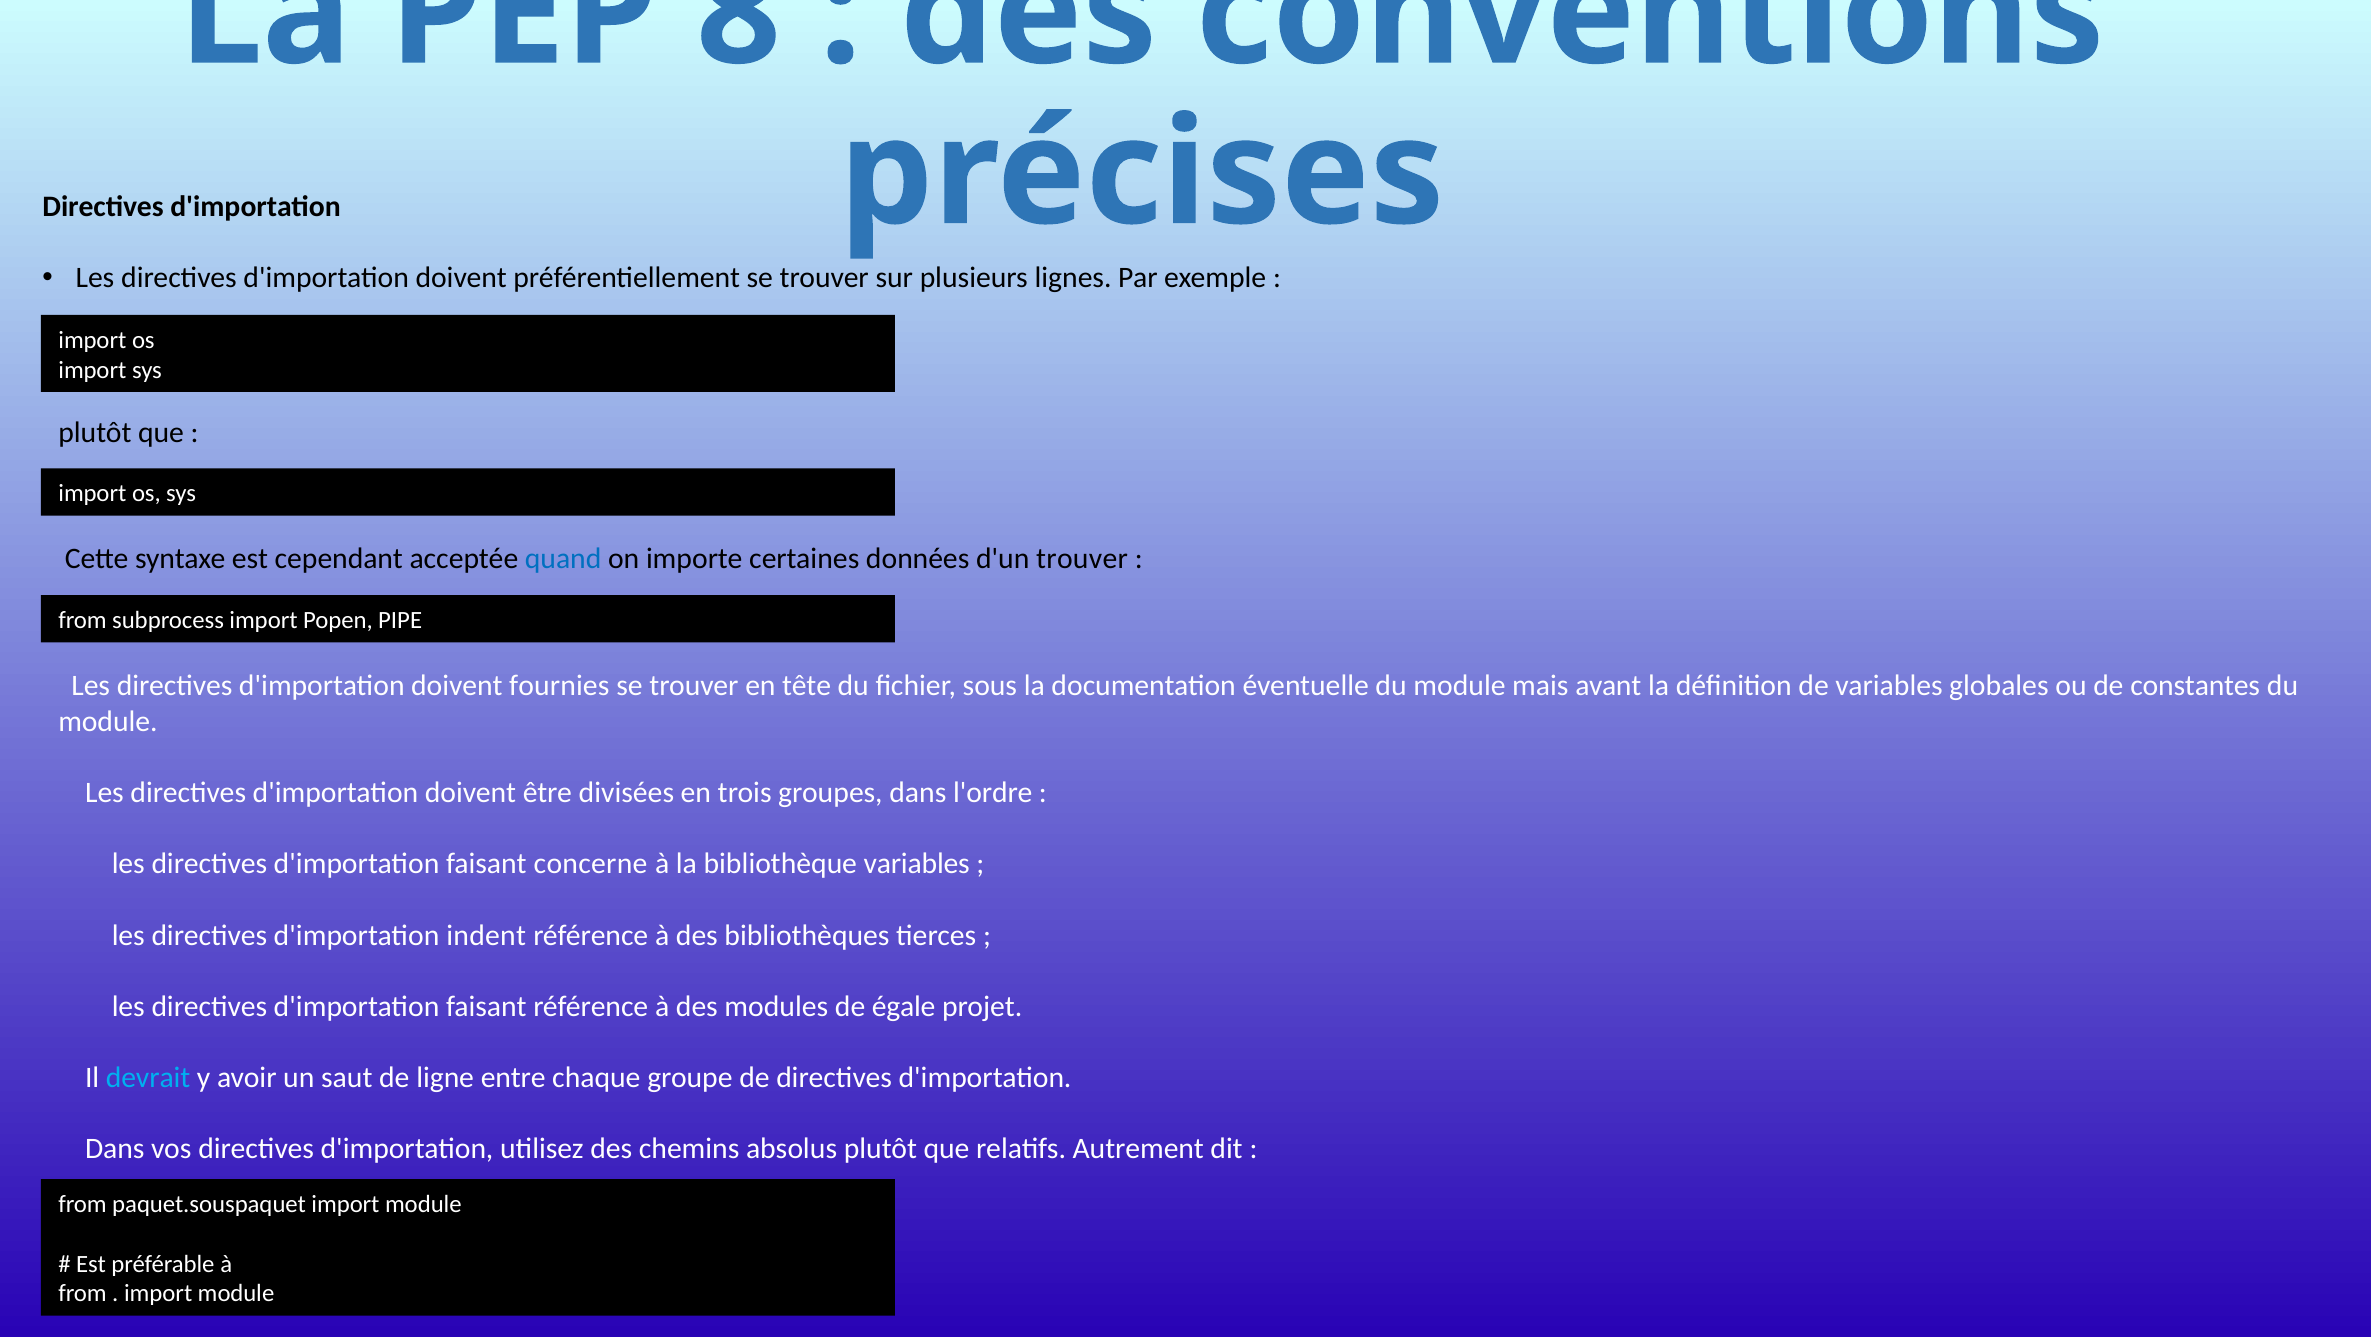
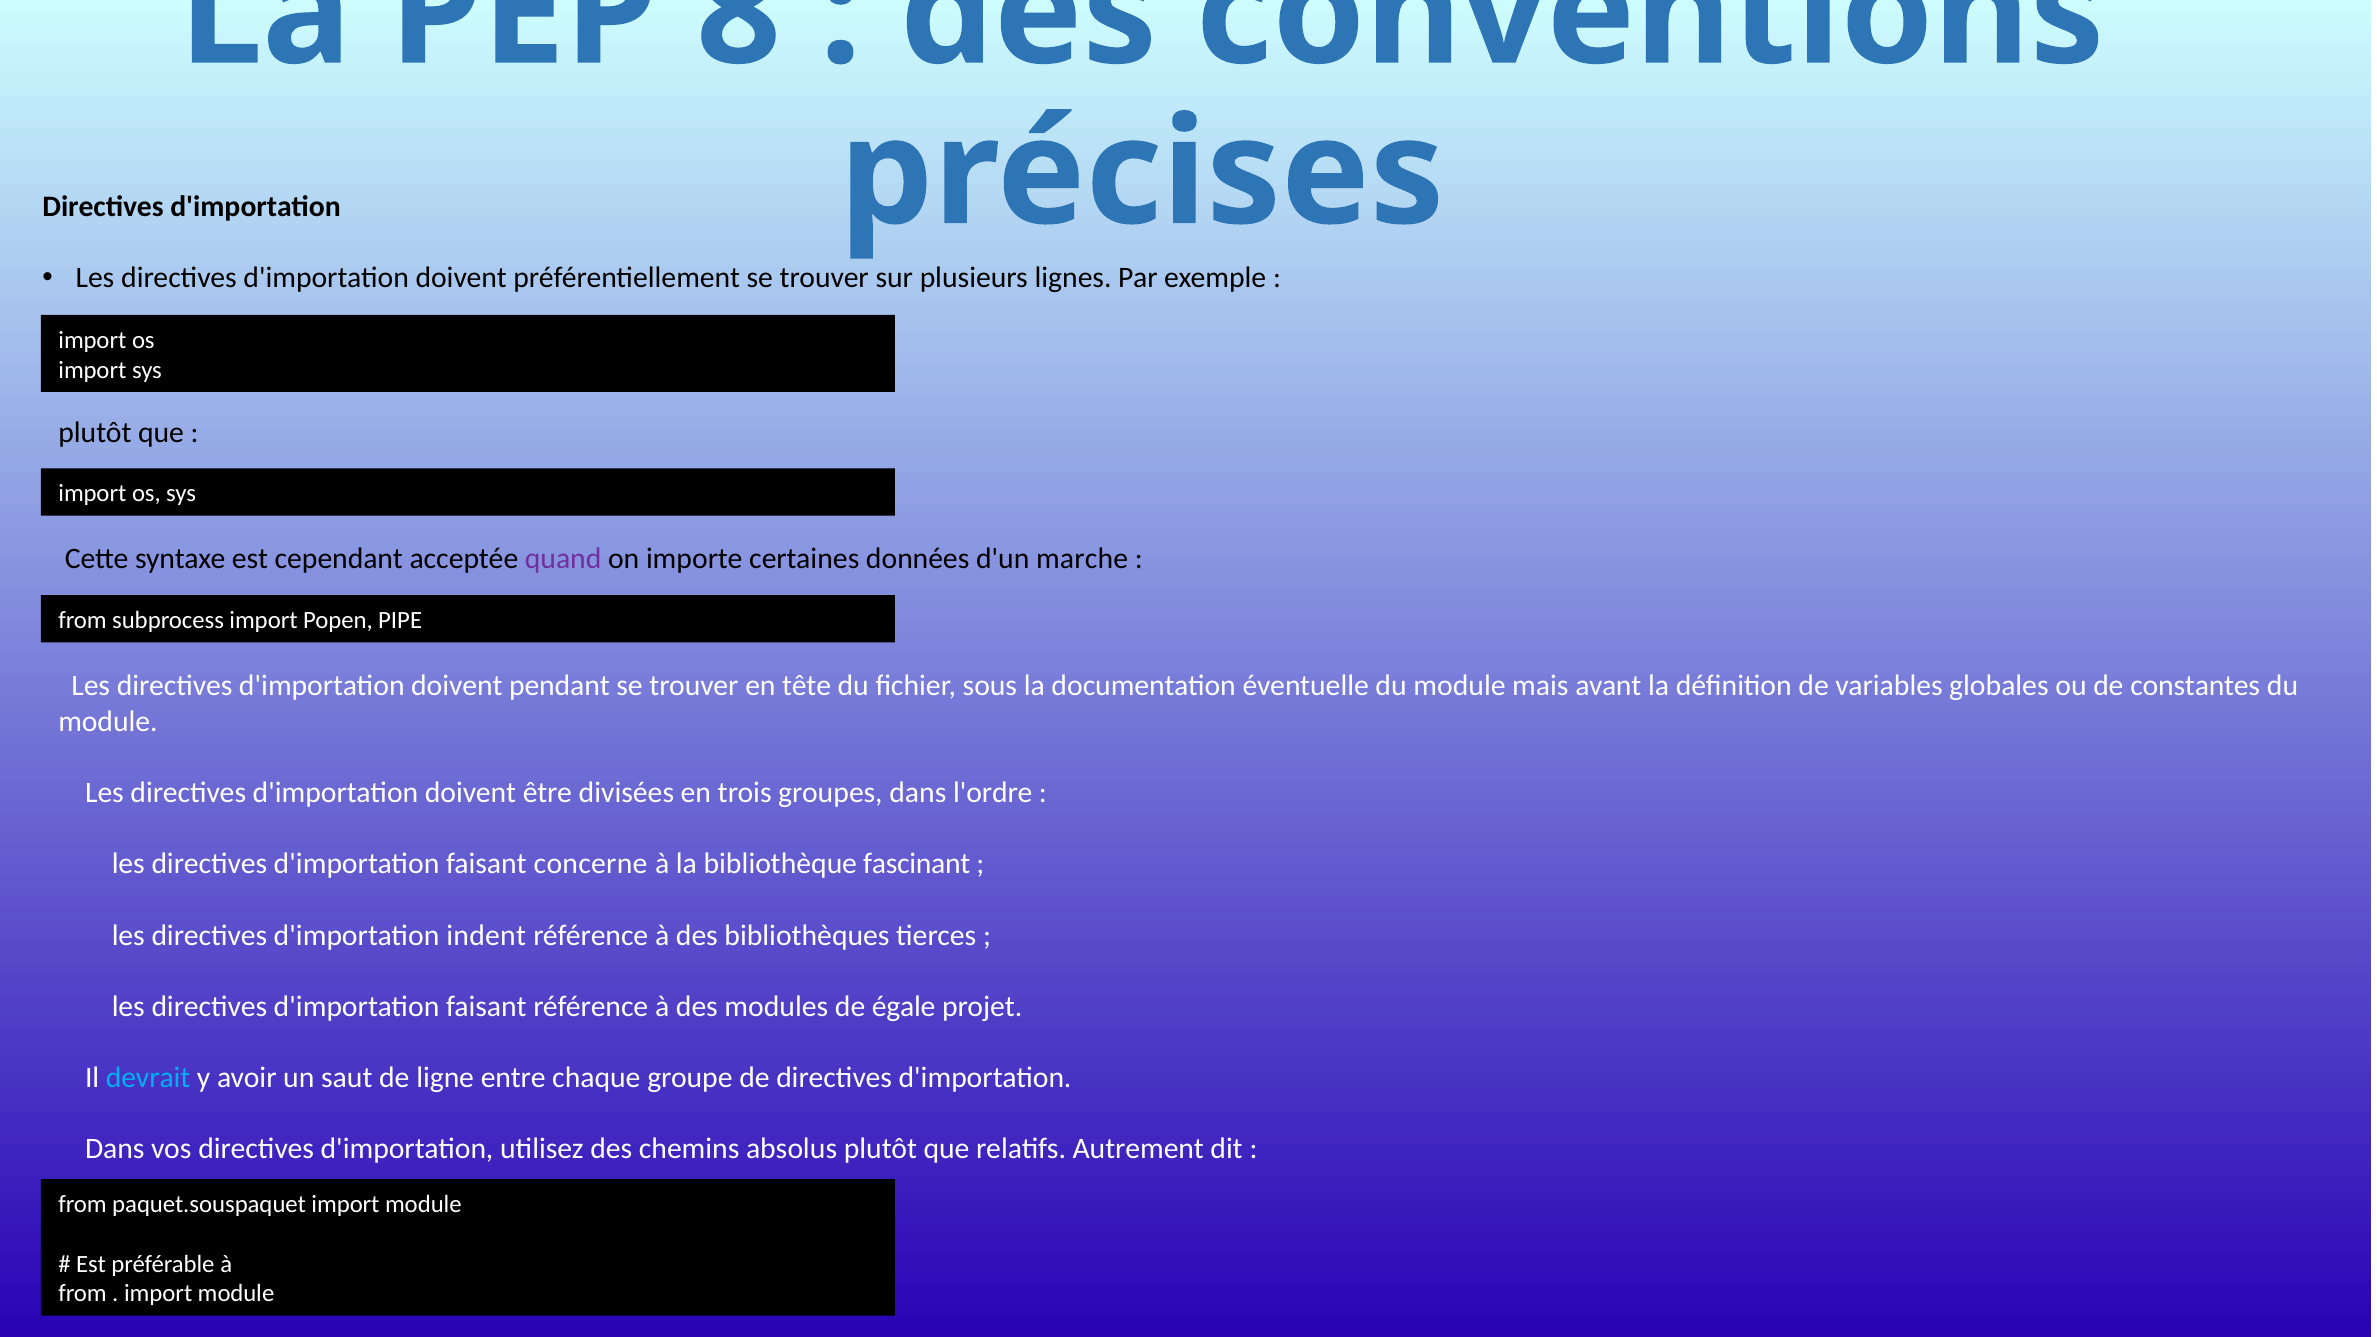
quand colour: blue -> purple (563, 559)
d'un trouver: trouver -> marche (1082, 559)
fournies: fournies -> pendant (559, 686)
bibliothèque variables: variables -> fascinant (917, 864)
